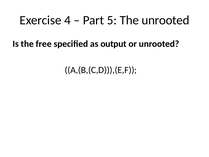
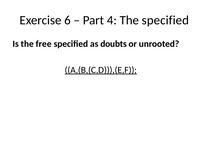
4: 4 -> 6 (67, 20)
5: 5 -> 4 (112, 20)
The unrooted: unrooted -> specified (165, 20)
output: output -> doubts (114, 44)
A,(B,(C,D))),(E,F underline: none -> present (101, 70)
